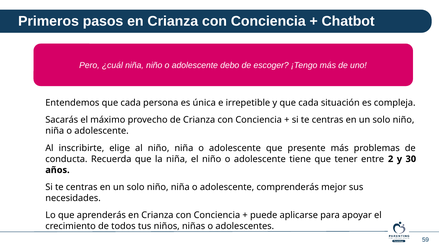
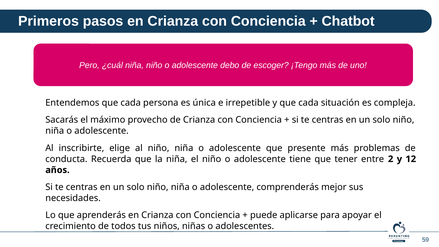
30: 30 -> 12 (411, 159)
